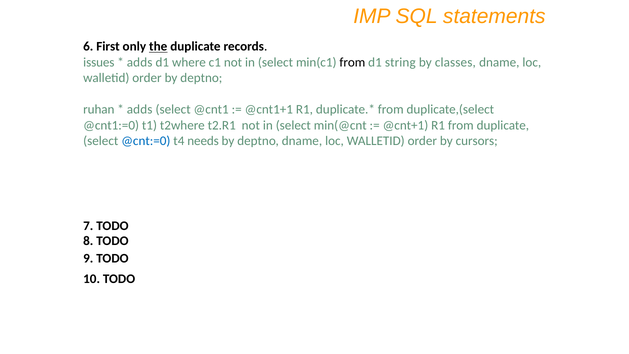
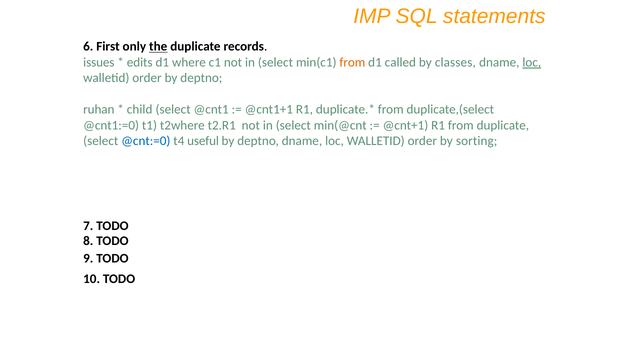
adds: adds -> edits (140, 62)
from colour: black -> orange (352, 62)
string: string -> called (400, 62)
loc underline: none -> present (532, 62)
adds: adds -> child (140, 109)
needs: needs -> useful (203, 141)
cursors: cursors -> sorting (477, 141)
